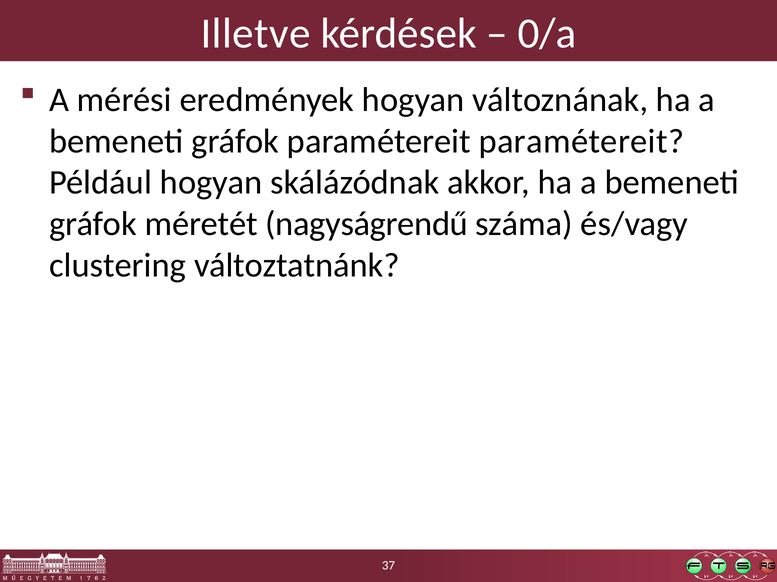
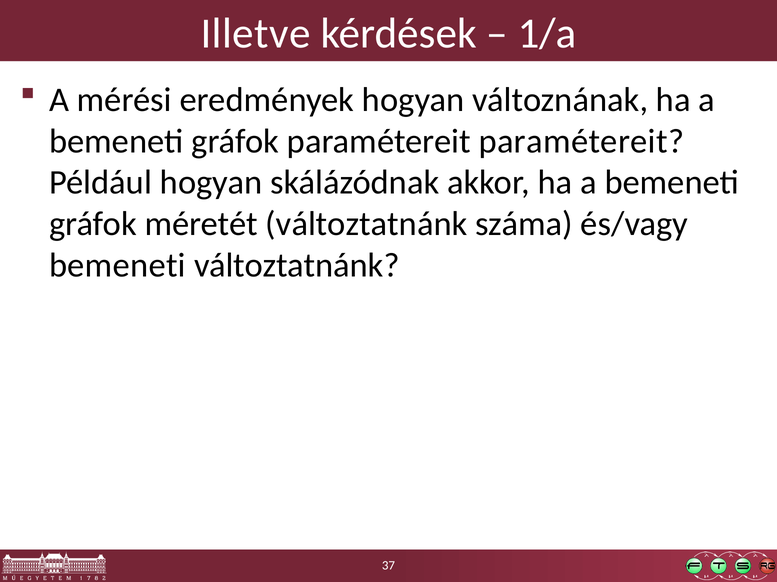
0/a: 0/a -> 1/a (547, 34)
méretét nagyságrendű: nagyságrendű -> változtatnánk (366, 224)
clustering: clustering -> bemeneti (117, 266)
